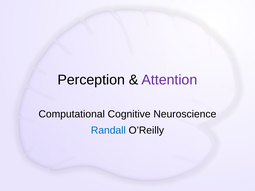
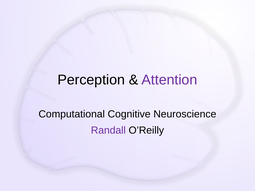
Randall colour: blue -> purple (108, 131)
